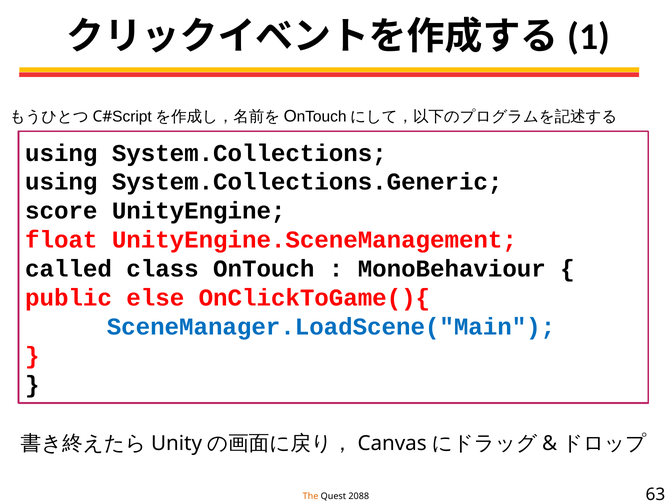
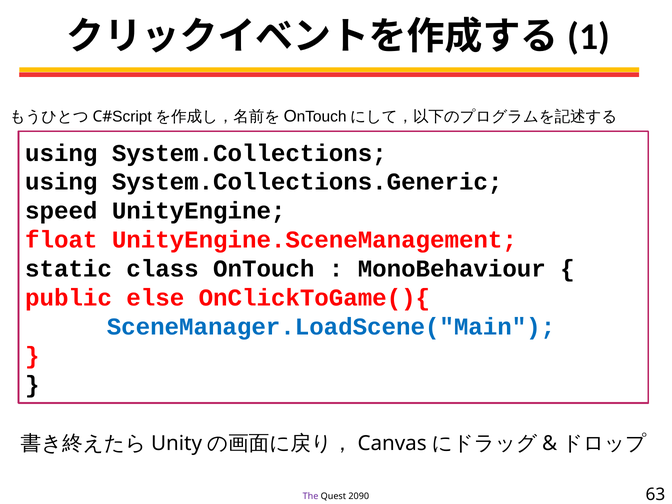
score: score -> speed (61, 211)
called: called -> static (69, 269)
The colour: orange -> purple (311, 496)
2088: 2088 -> 2090 (359, 496)
